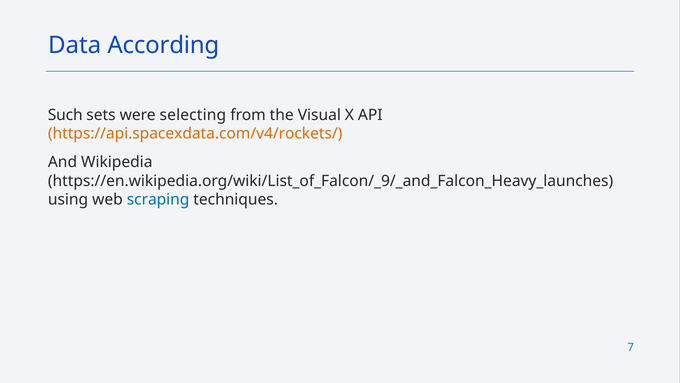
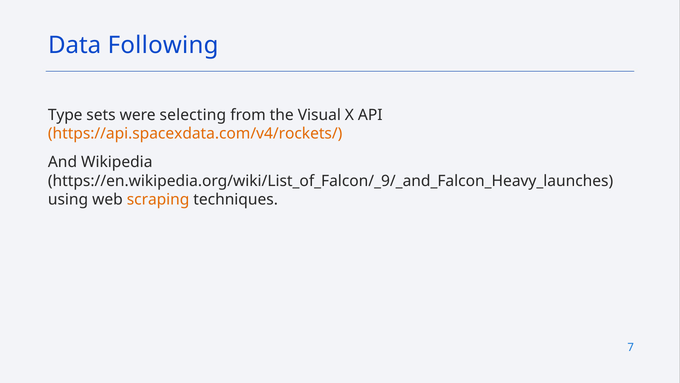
According: According -> Following (163, 45)
Such: Such -> Type (65, 115)
scraping colour: blue -> orange (158, 199)
